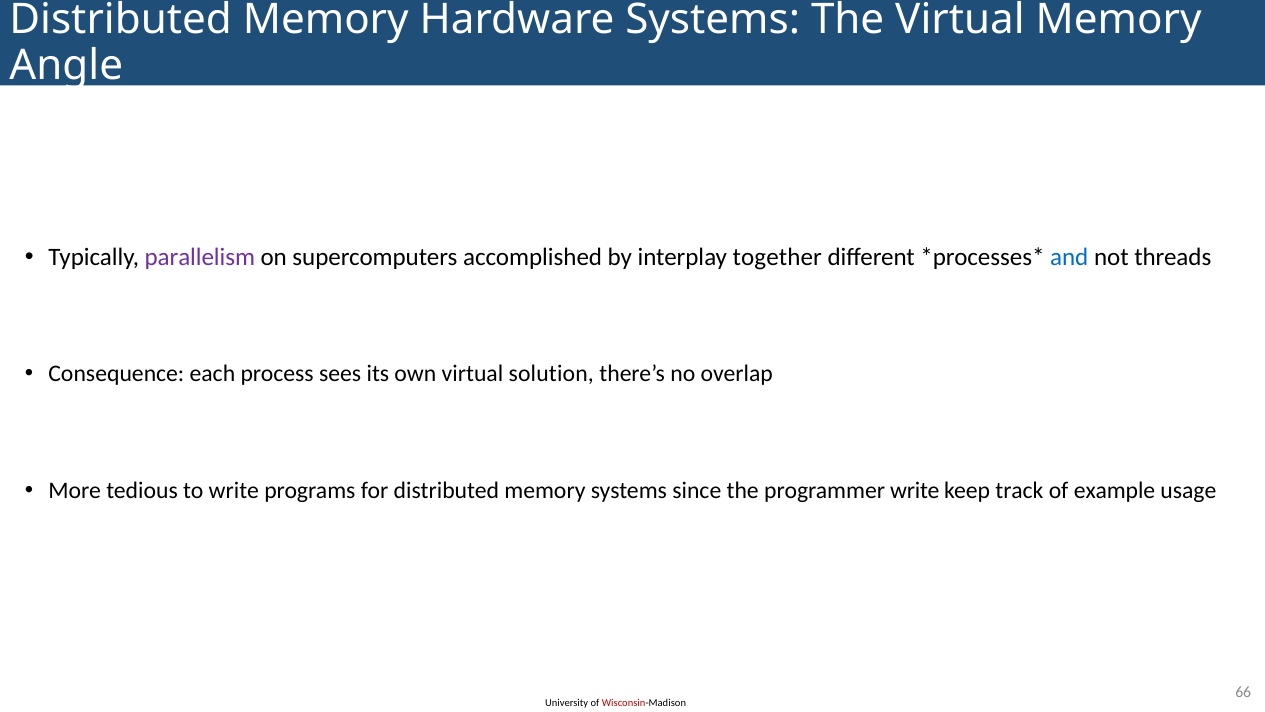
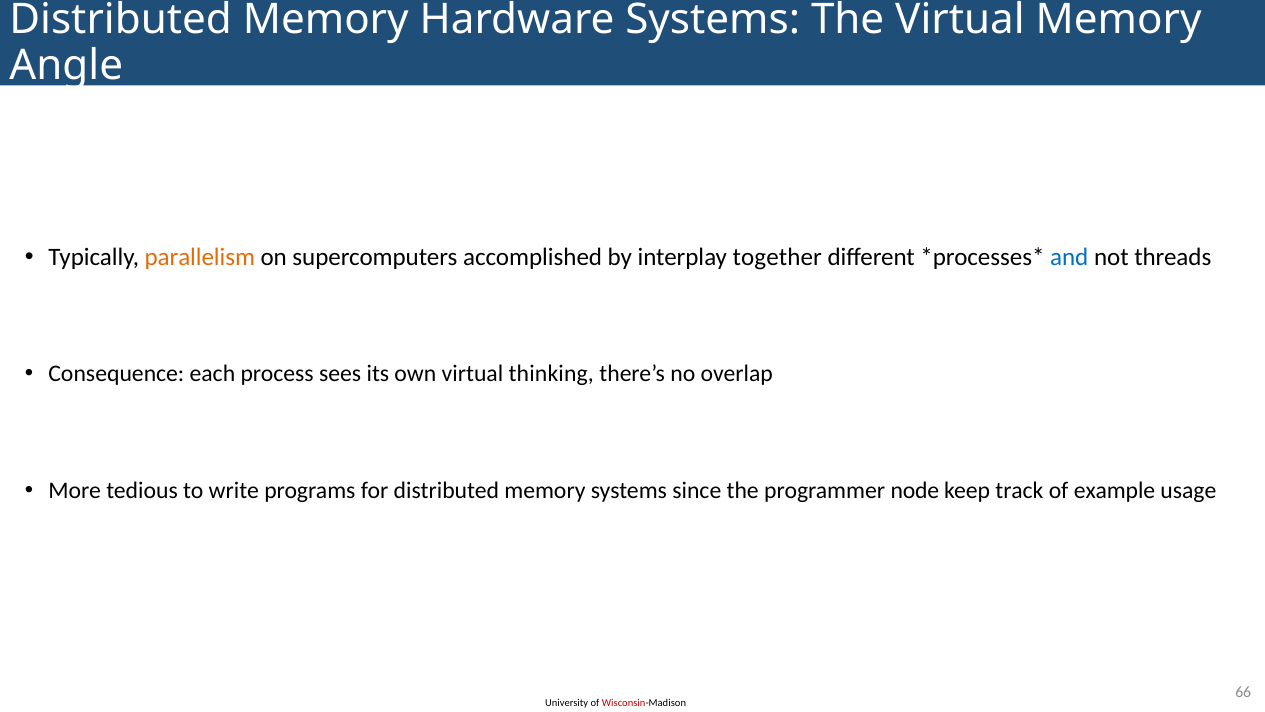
parallelism colour: purple -> orange (200, 257)
solution: solution -> thinking (551, 374)
programmer write: write -> node (915, 490)
